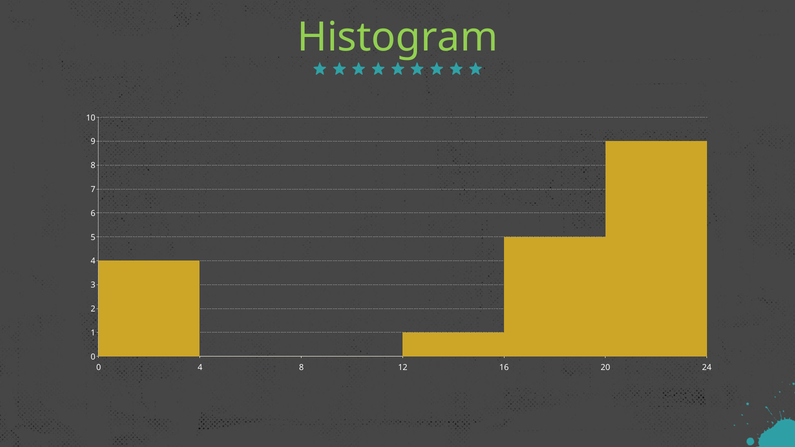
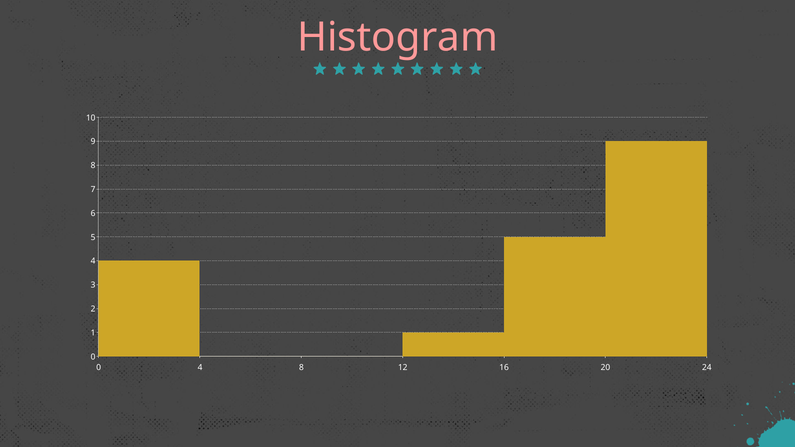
Histogram colour: light green -> pink (398, 37)
